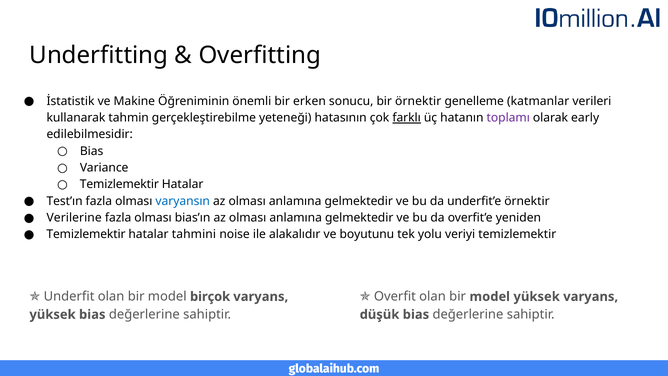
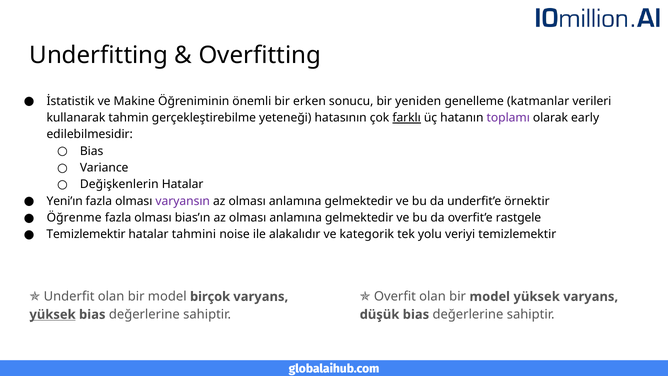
bir örnektir: örnektir -> yeniden (418, 101)
Temizlemektir: Temizlemektir -> Değişkenlerin (119, 184)
Test’ın: Test’ın -> Yeni’ın (65, 201)
varyansın colour: blue -> purple (183, 201)
Verilerine: Verilerine -> Öğrenme (74, 218)
yeniden: yeniden -> rastgele (518, 218)
boyutunu: boyutunu -> kategorik (367, 234)
yüksek underline: none -> present (53, 314)
